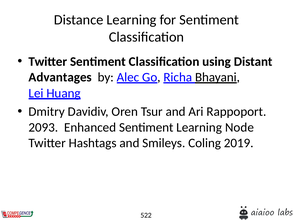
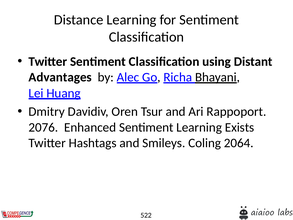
2093: 2093 -> 2076 (43, 127)
Node: Node -> Exists (240, 127)
2019: 2019 -> 2064 (239, 143)
